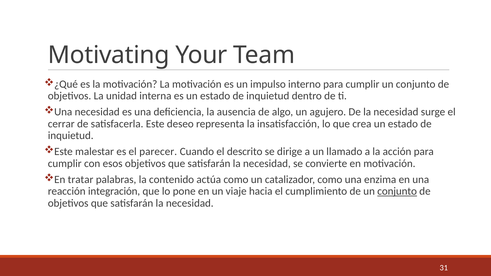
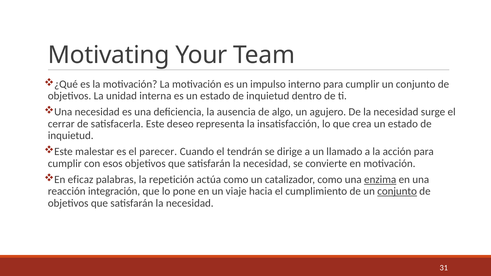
descrito: descrito -> tendrán (245, 152)
tratar: tratar -> eficaz (81, 180)
contenido: contenido -> repetición (172, 180)
enzima underline: none -> present (380, 180)
